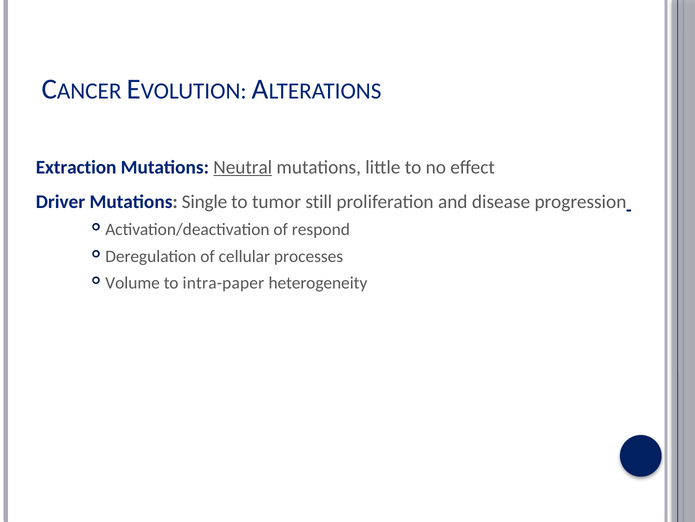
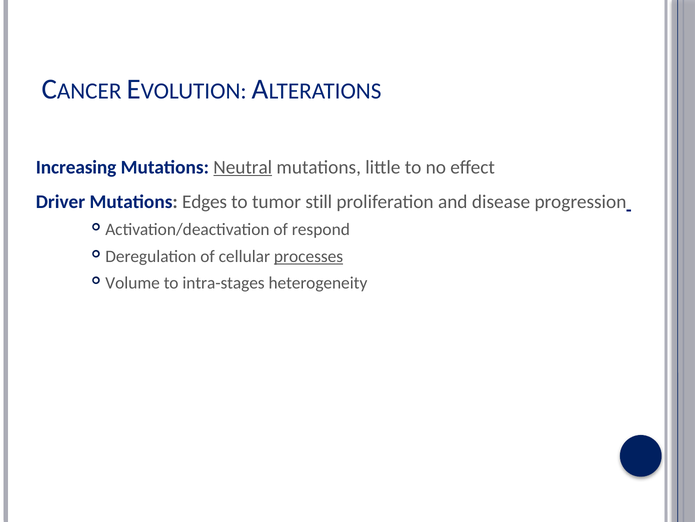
Extraction: Extraction -> Increasing (76, 167)
Single: Single -> Edges (205, 202)
processes underline: none -> present (309, 256)
intra-paper: intra-paper -> intra-stages (224, 283)
